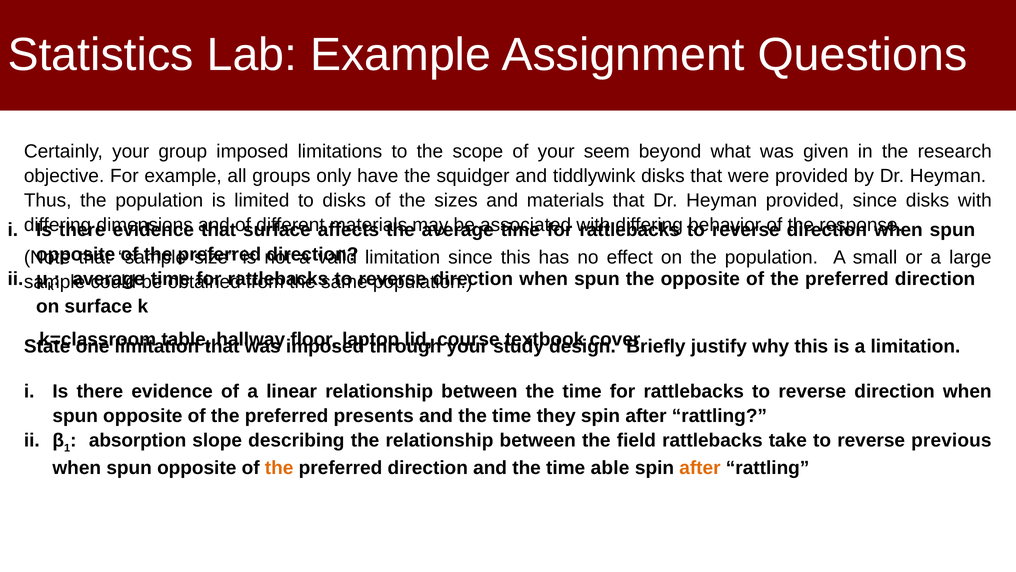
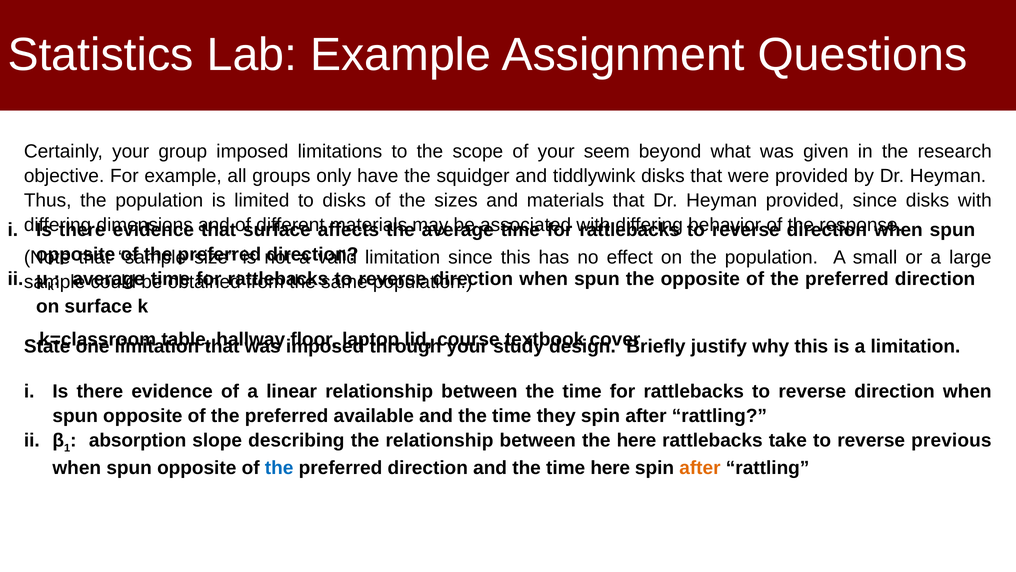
presents: presents -> available (374, 415)
the field: field -> here (636, 440)
the colour: orange -> blue (279, 468)
time able: able -> here (610, 468)
